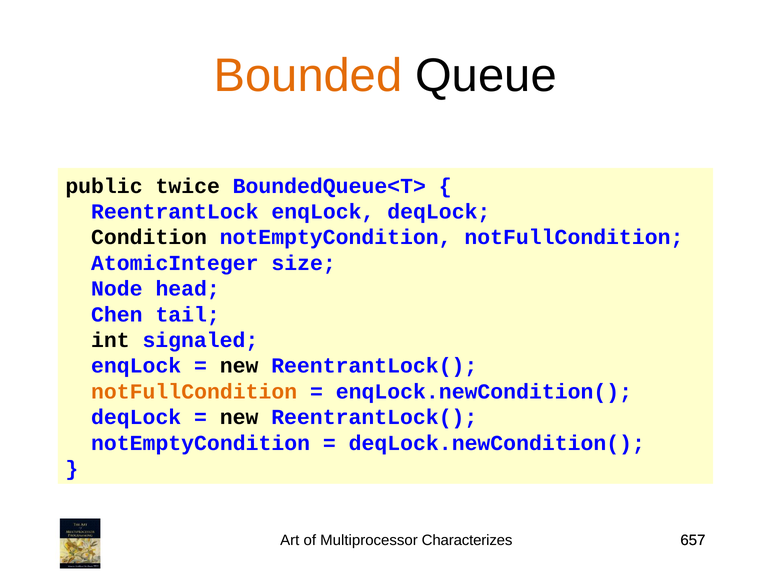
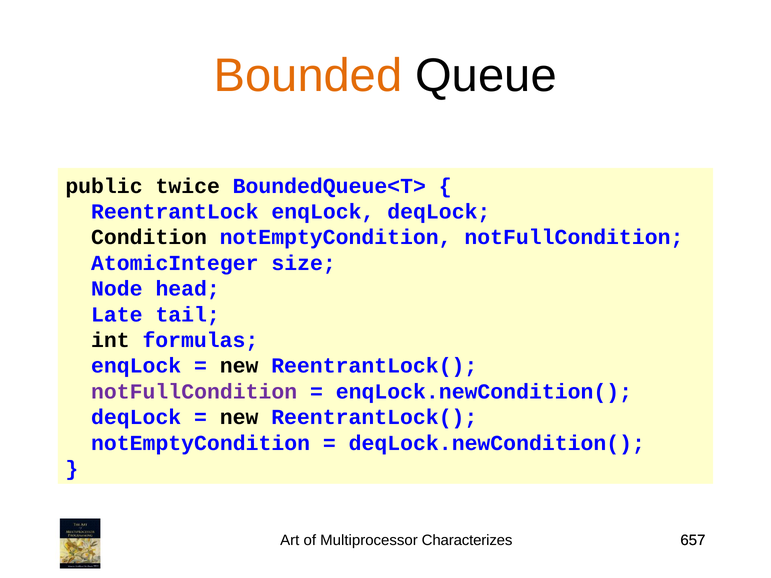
Chen: Chen -> Late (117, 315)
signaled: signaled -> formulas (200, 340)
notFullCondition colour: orange -> purple (194, 392)
